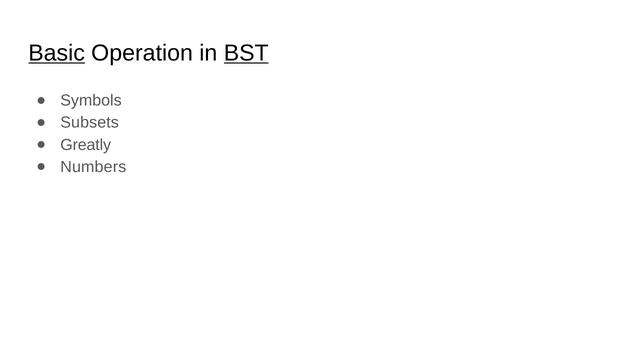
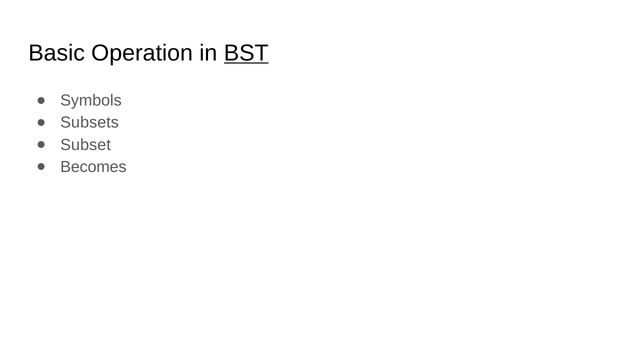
Basic underline: present -> none (57, 53)
Greatly: Greatly -> Subset (86, 145)
Numbers: Numbers -> Becomes (93, 167)
